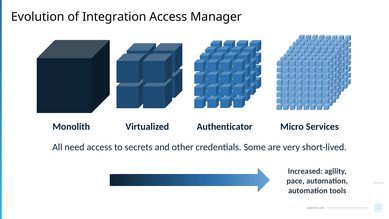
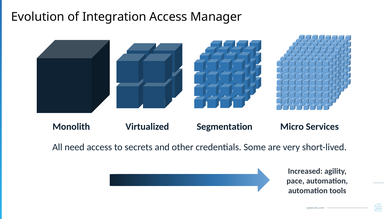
Authenticator: Authenticator -> Segmentation (225, 127)
